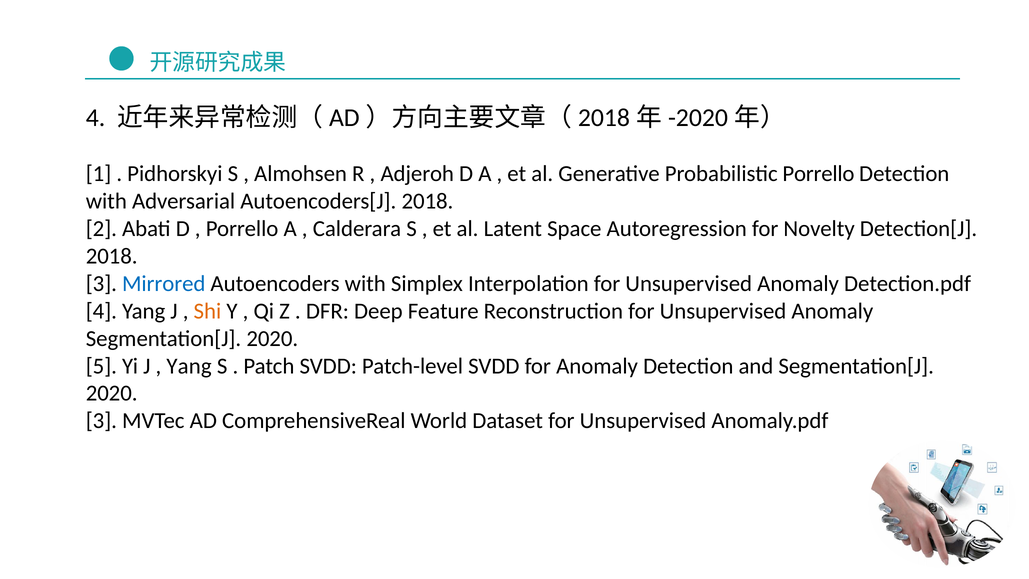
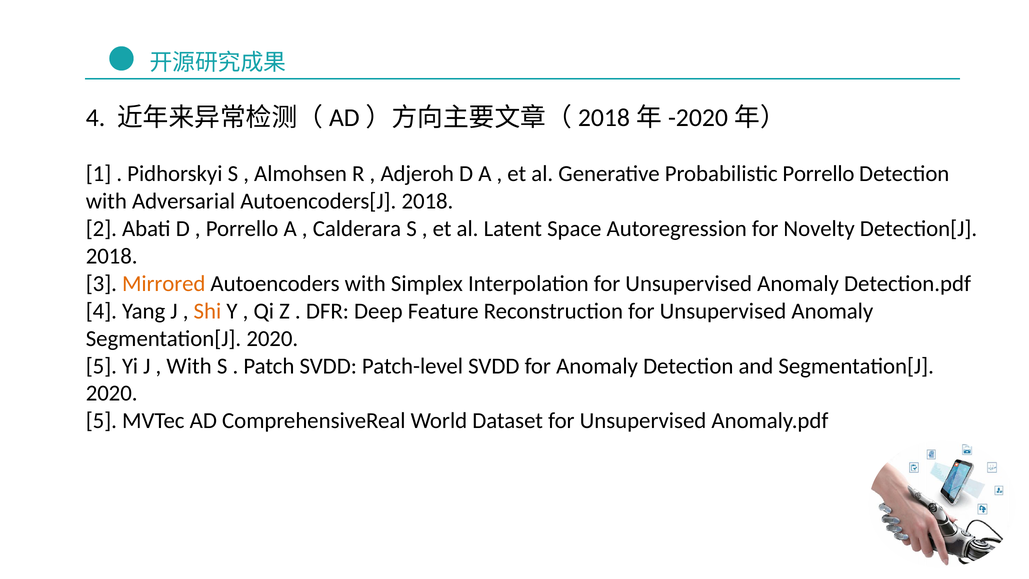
Mirrored colour: blue -> orange (164, 284)
Yang: Yang -> With (189, 366)
3: 3 -> 5 (101, 421)
